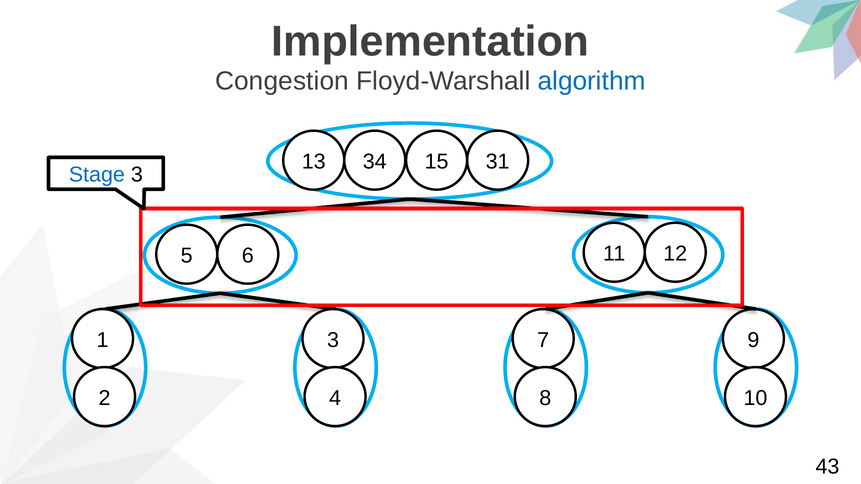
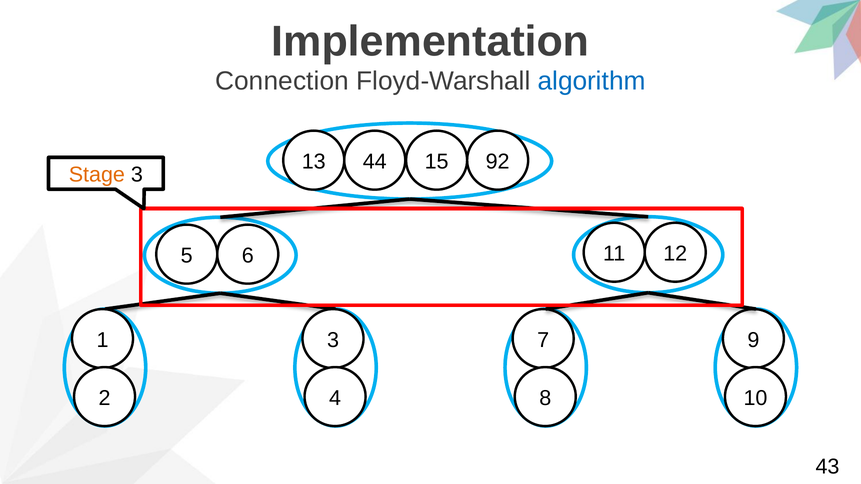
Congestion: Congestion -> Connection (282, 81)
34: 34 -> 44 (375, 162)
31: 31 -> 92 (498, 162)
Stage colour: blue -> orange (97, 175)
